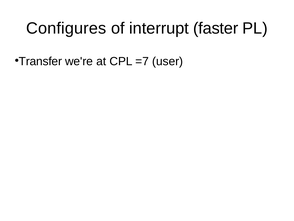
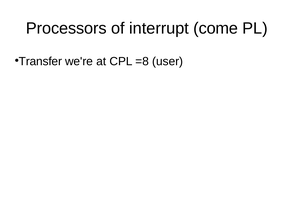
Configures: Configures -> Processors (66, 28)
faster: faster -> come (216, 28)
=7: =7 -> =8 (142, 61)
